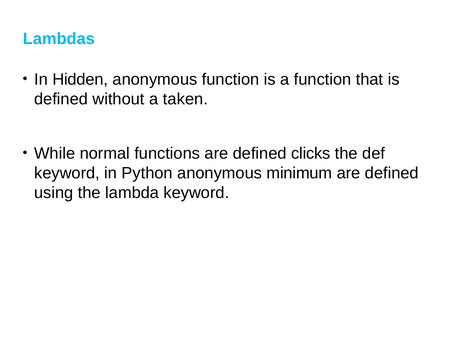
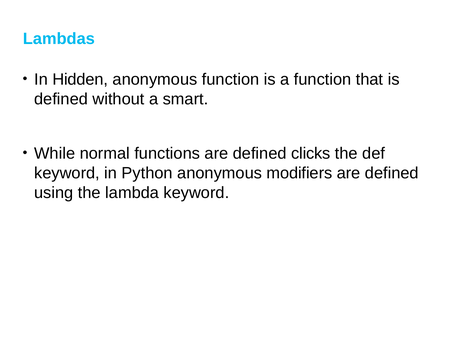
taken: taken -> smart (185, 99)
minimum: minimum -> modifiers (299, 173)
